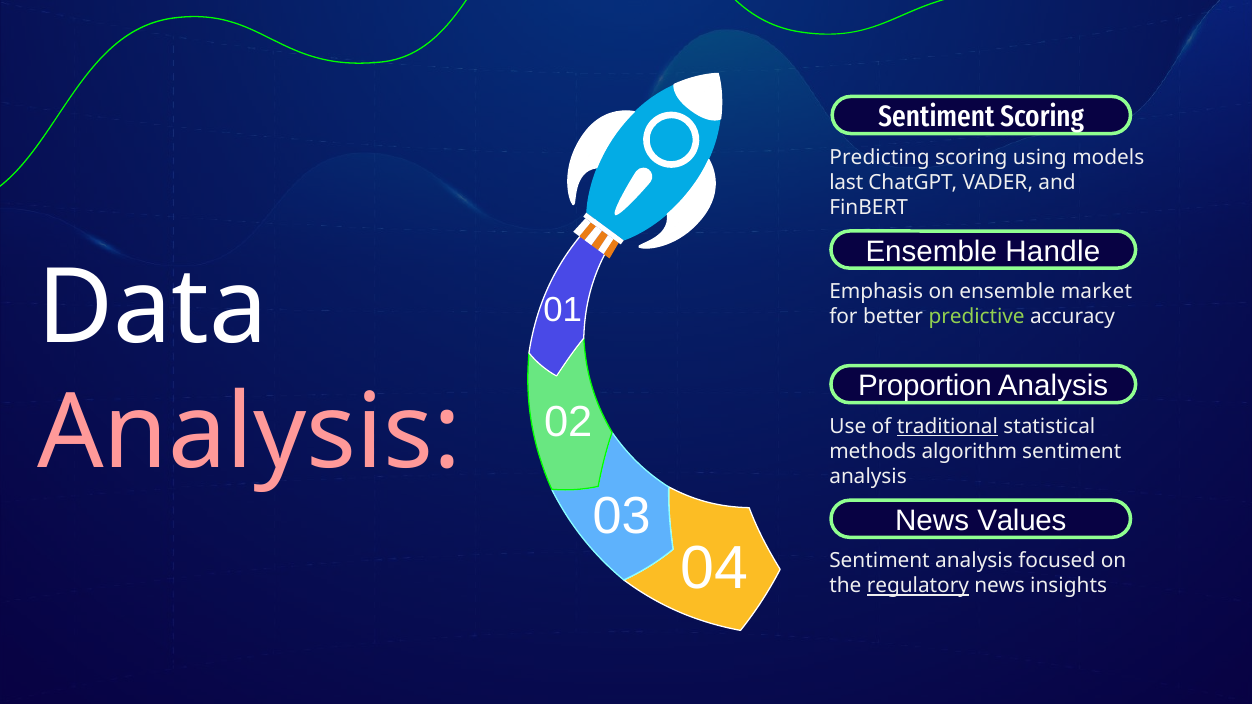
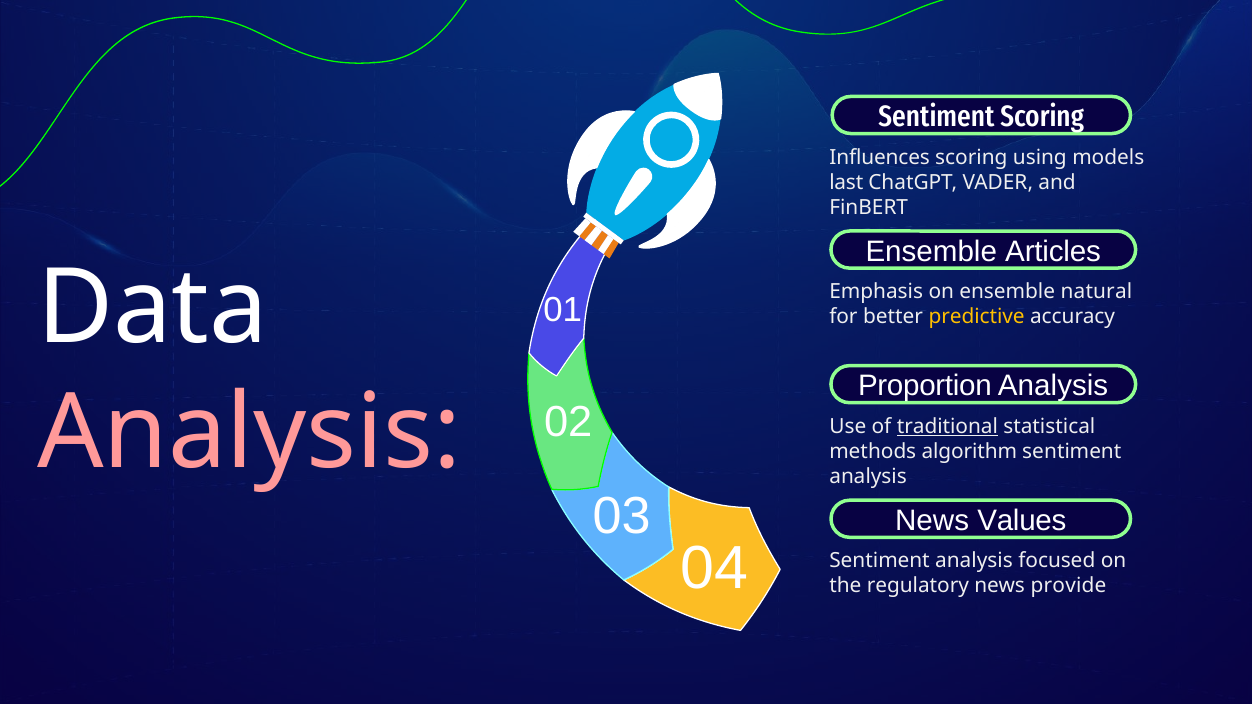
Predicting: Predicting -> Influences (880, 157)
Handle: Handle -> Articles (1053, 252)
market: market -> natural (1096, 292)
predictive colour: light green -> yellow (977, 317)
regulatory underline: present -> none (918, 586)
insights: insights -> provide (1069, 586)
